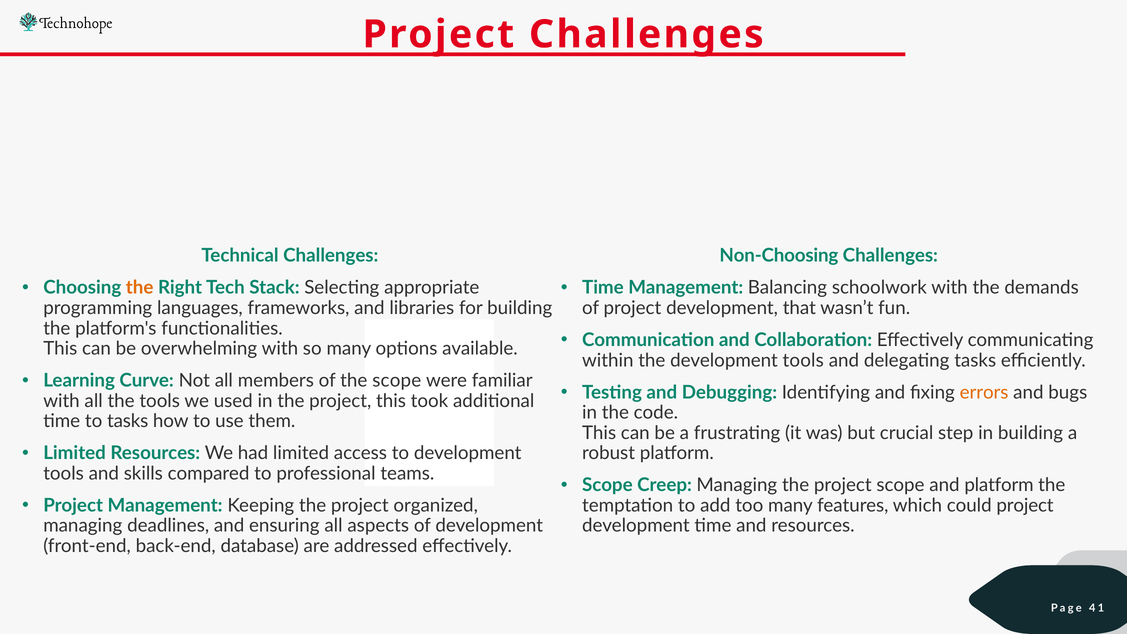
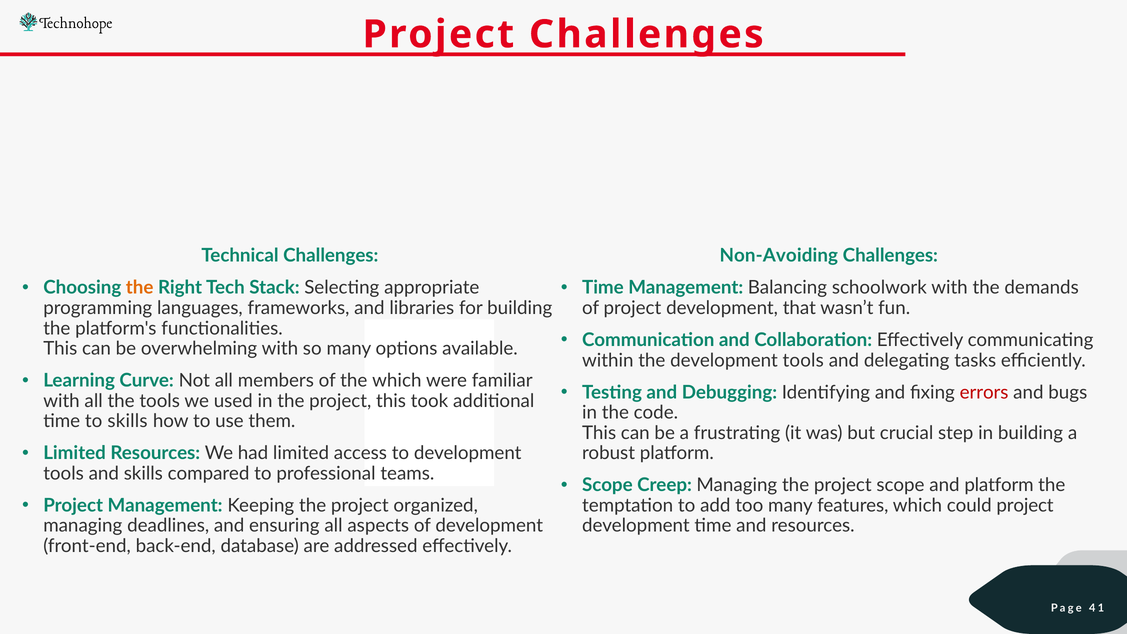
Non-Choosing: Non-Choosing -> Non-Avoiding (779, 256)
the scope: scope -> which (397, 381)
errors colour: orange -> red (984, 392)
to tasks: tasks -> skills (128, 421)
